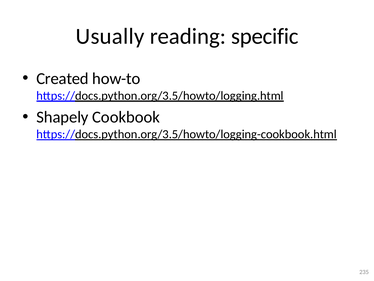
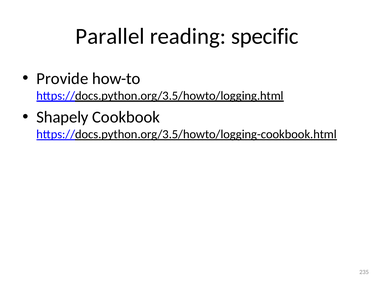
Usually: Usually -> Parallel (110, 36)
Created: Created -> Provide (62, 78)
